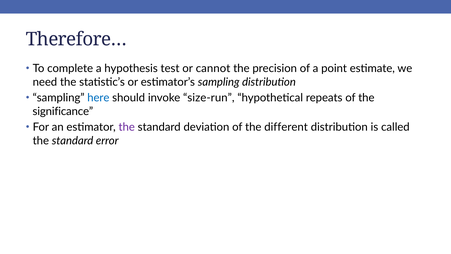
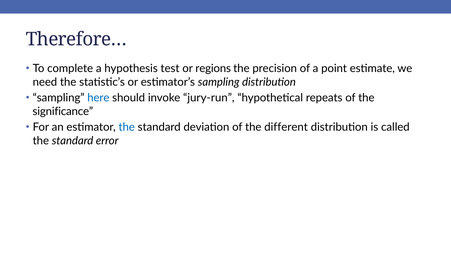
cannot: cannot -> regions (213, 68)
size-run: size-run -> jury-run (209, 98)
the colour: purple -> blue (127, 127)
